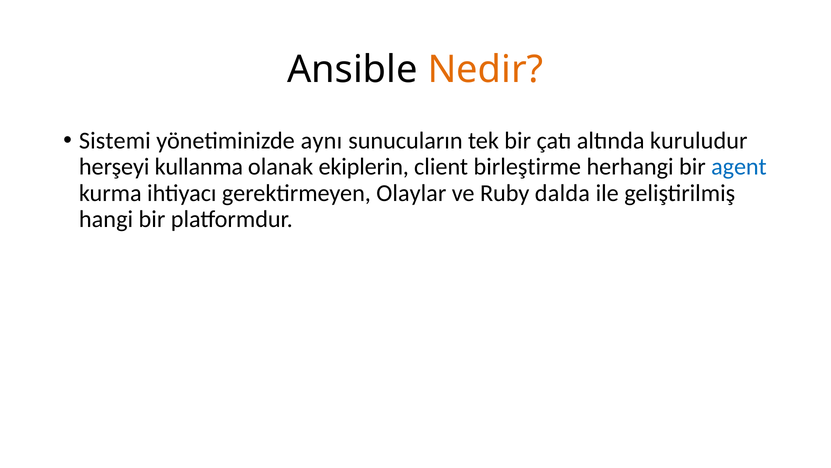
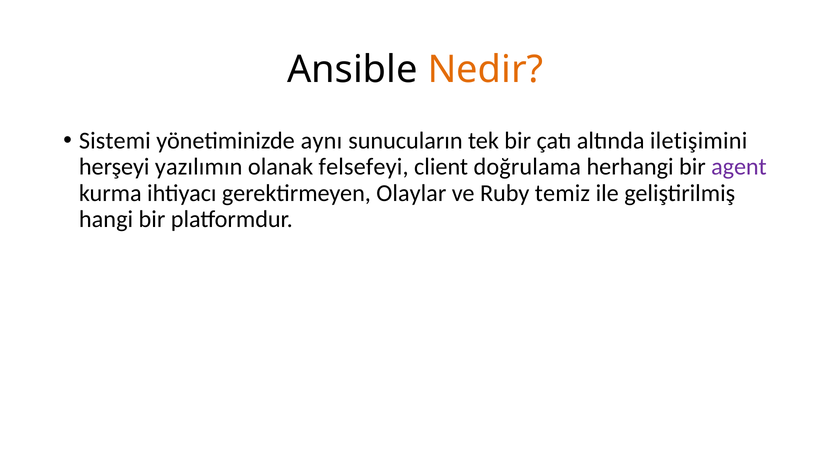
kuruludur: kuruludur -> iletişimini (699, 140)
kullanma: kullanma -> yazılımın (199, 167)
ekiplerin: ekiplerin -> felsefeyi (364, 167)
birleştirme: birleştirme -> doğrulama (527, 167)
agent colour: blue -> purple (739, 167)
dalda: dalda -> temiz (562, 193)
